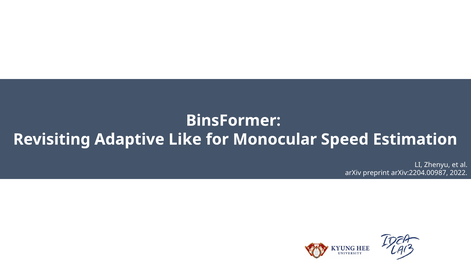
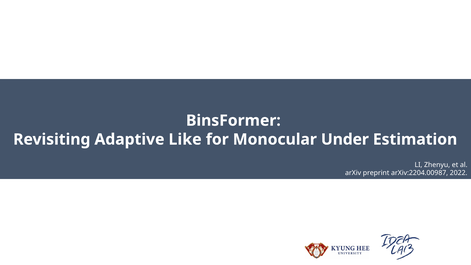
Speed: Speed -> Under (345, 139)
